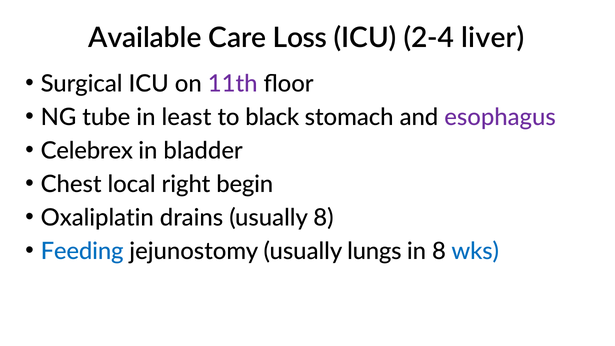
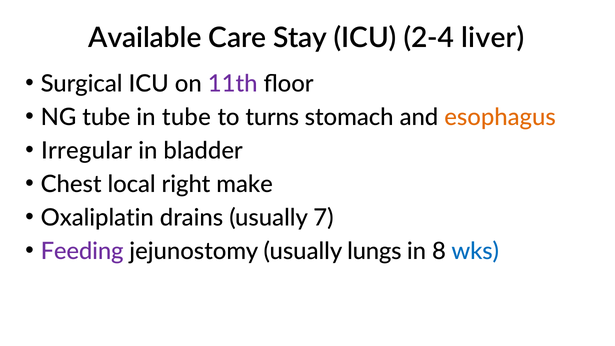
Loss: Loss -> Stay (300, 38)
in least: least -> tube (186, 117)
black: black -> turns (272, 117)
esophagus colour: purple -> orange (500, 117)
Celebrex: Celebrex -> Irregular (87, 151)
begin: begin -> make (245, 184)
usually 8: 8 -> 7 (323, 218)
Feeding colour: blue -> purple (82, 251)
